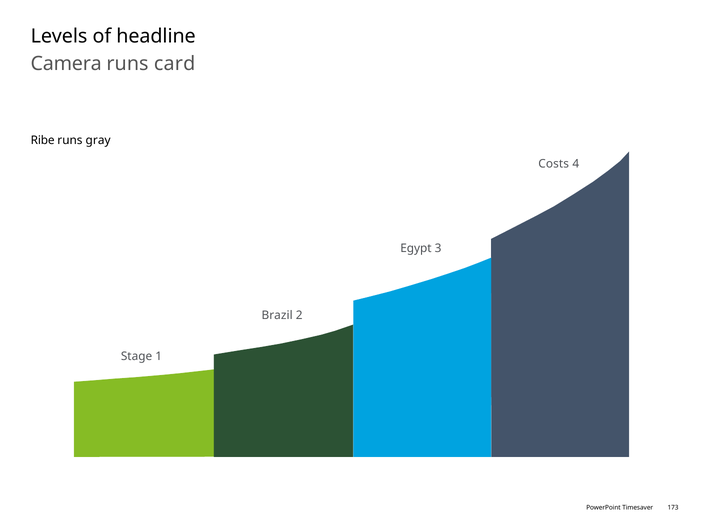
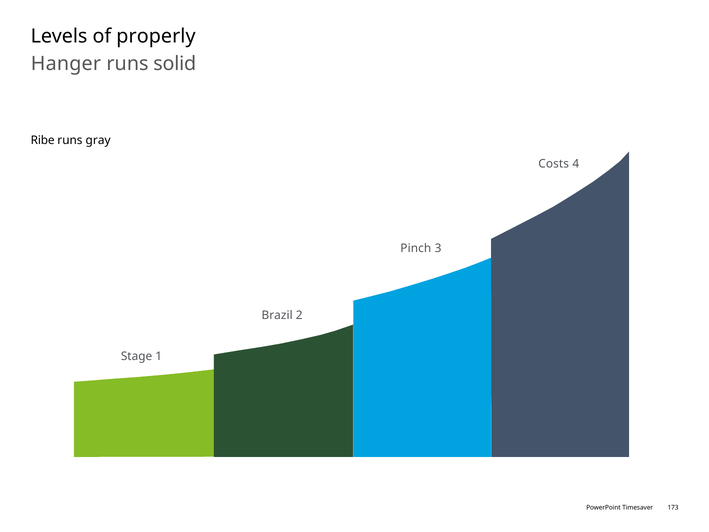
headline: headline -> properly (156, 36)
Camera: Camera -> Hanger (66, 64)
card: card -> solid (175, 64)
Egypt: Egypt -> Pinch (416, 248)
